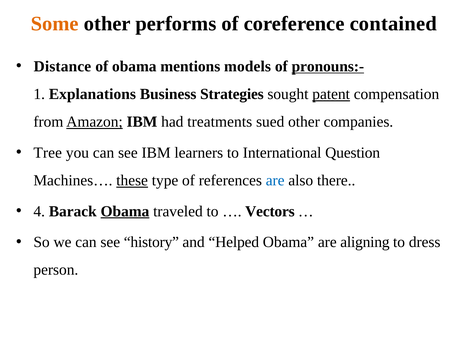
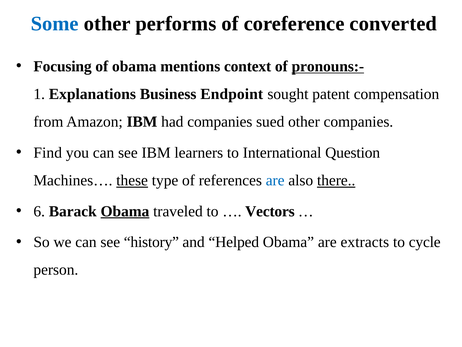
Some colour: orange -> blue (55, 24)
contained: contained -> converted (393, 24)
Distance: Distance -> Focusing (63, 66)
models: models -> context (248, 66)
Strategies: Strategies -> Endpoint (232, 94)
patent underline: present -> none (331, 94)
Amazon underline: present -> none (95, 122)
had treatments: treatments -> companies (220, 122)
Tree: Tree -> Find (48, 152)
there underline: none -> present (336, 180)
4: 4 -> 6 (39, 211)
aligning: aligning -> extracts (365, 242)
dress: dress -> cycle (425, 242)
